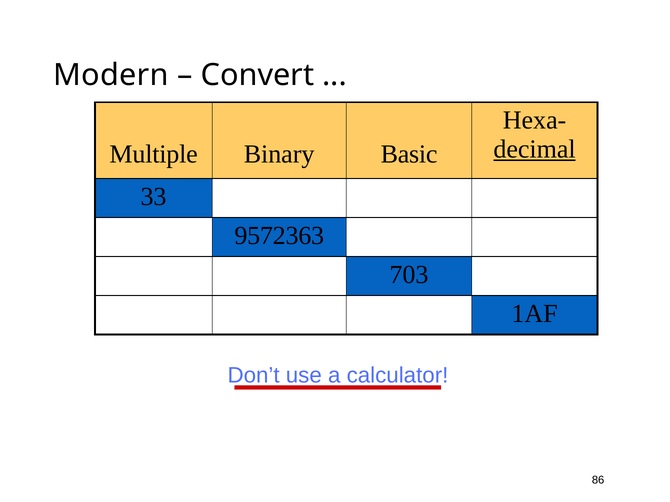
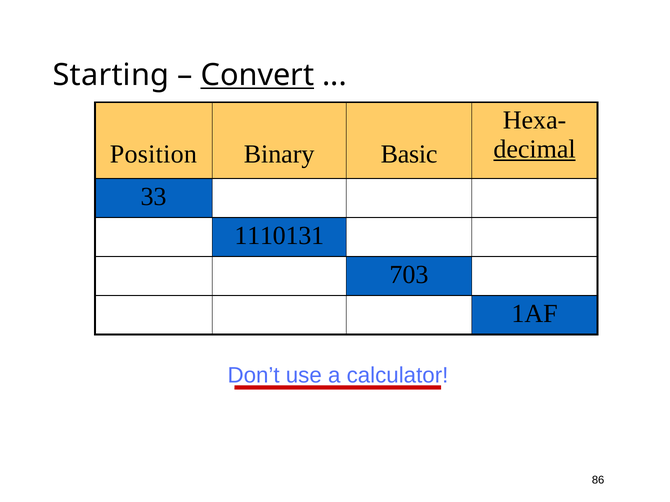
Modern: Modern -> Starting (111, 75)
Convert underline: none -> present (257, 75)
Multiple: Multiple -> Position (153, 154)
9572363: 9572363 -> 1110131 (279, 236)
